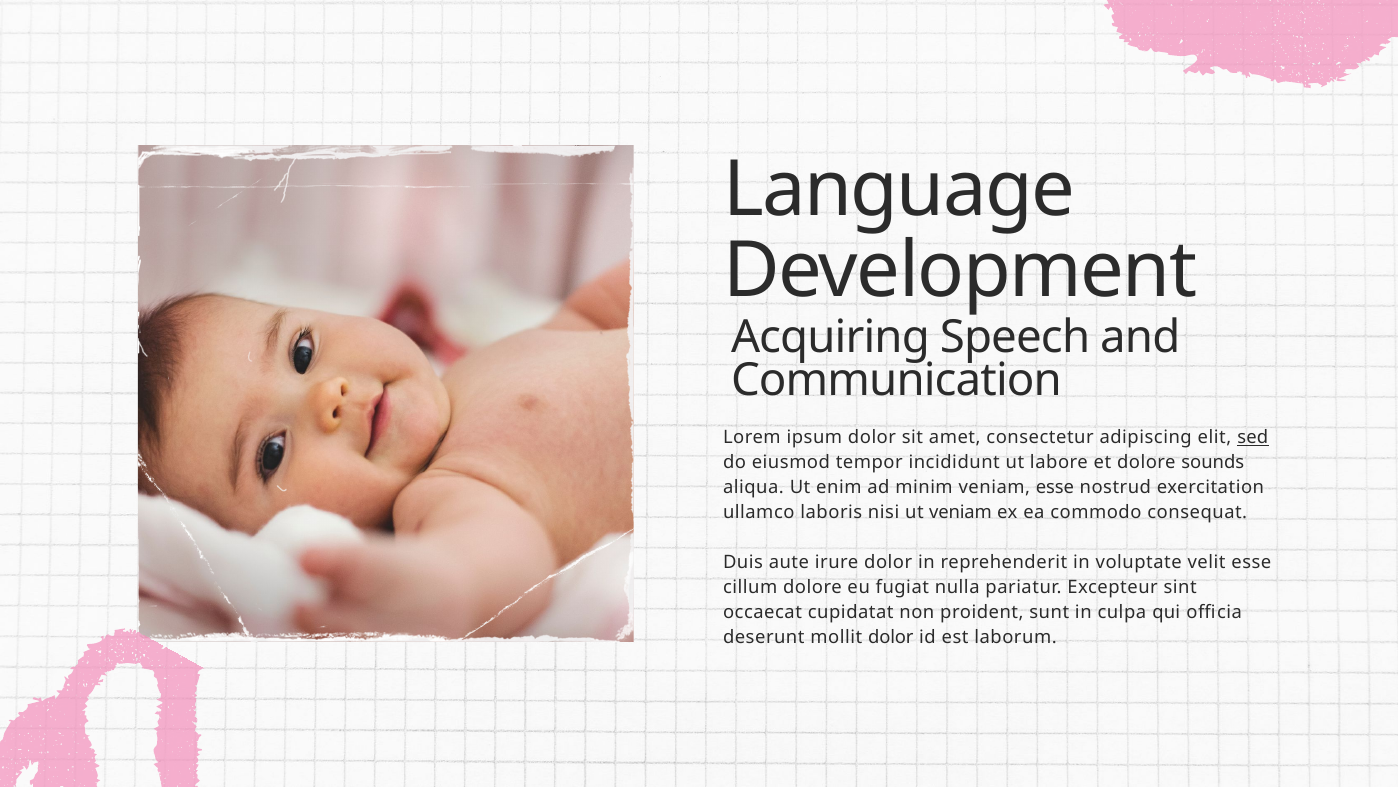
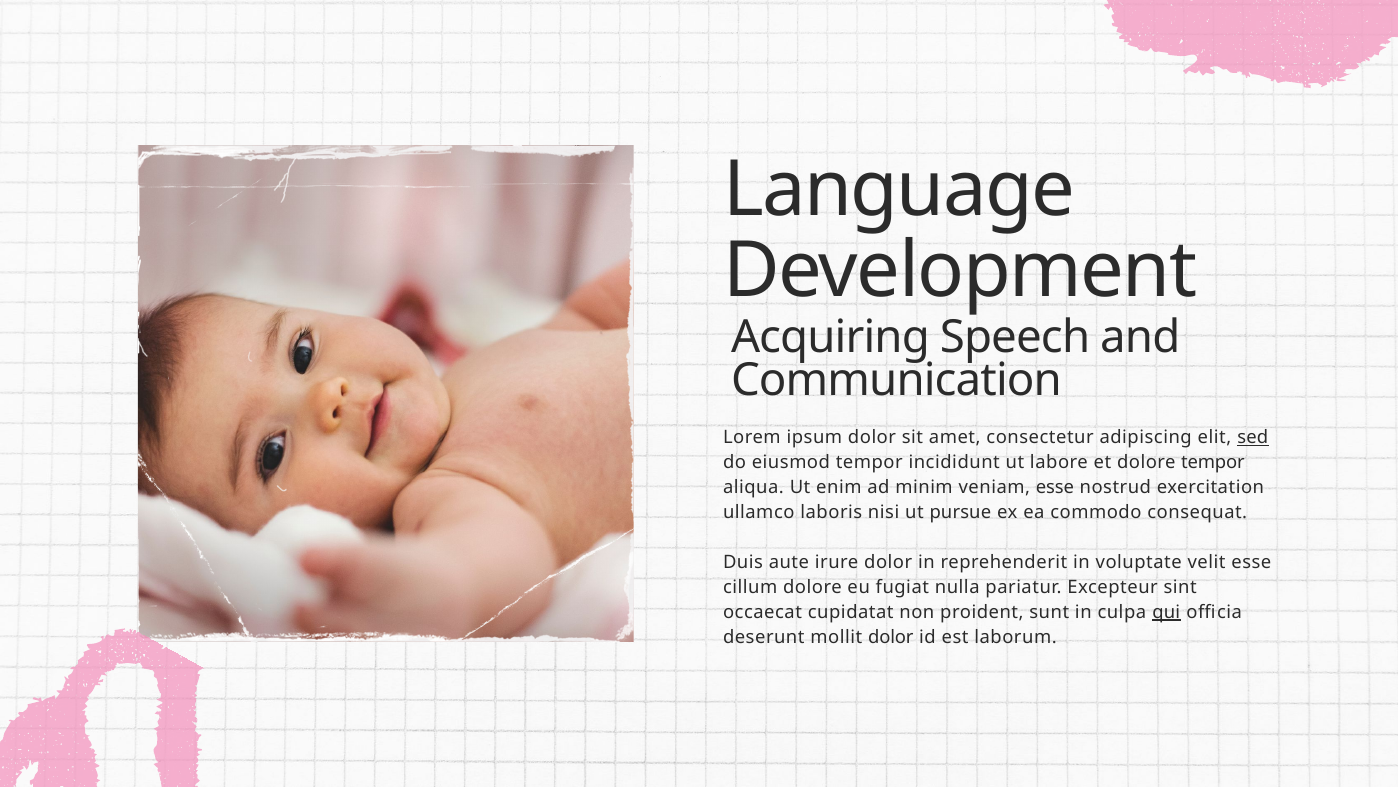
dolore sounds: sounds -> tempor (1213, 462)
ut veniam: veniam -> pursue (960, 512)
qui underline: none -> present (1166, 612)
